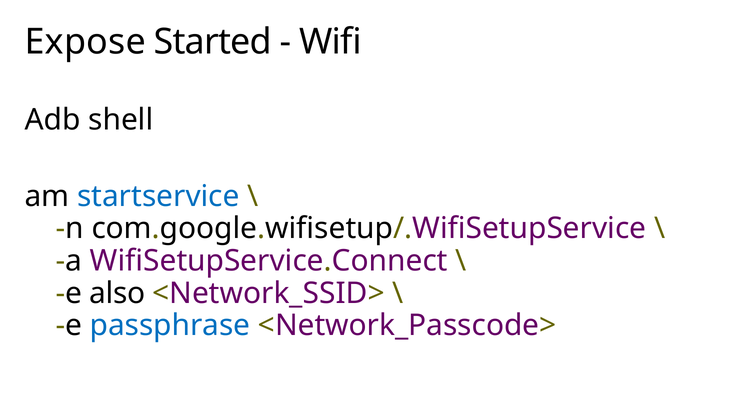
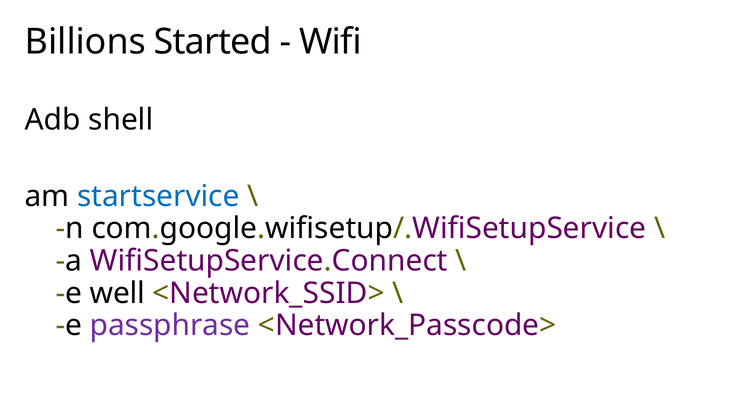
Expose: Expose -> Billions (85, 42)
also: also -> well (117, 293)
passphrase colour: blue -> purple (170, 325)
